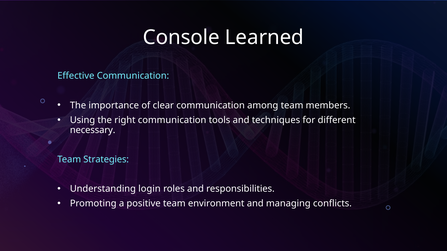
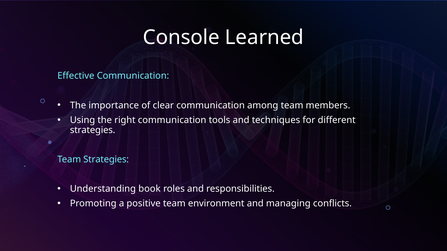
necessary: necessary -> strategies (93, 130)
login: login -> book (149, 189)
